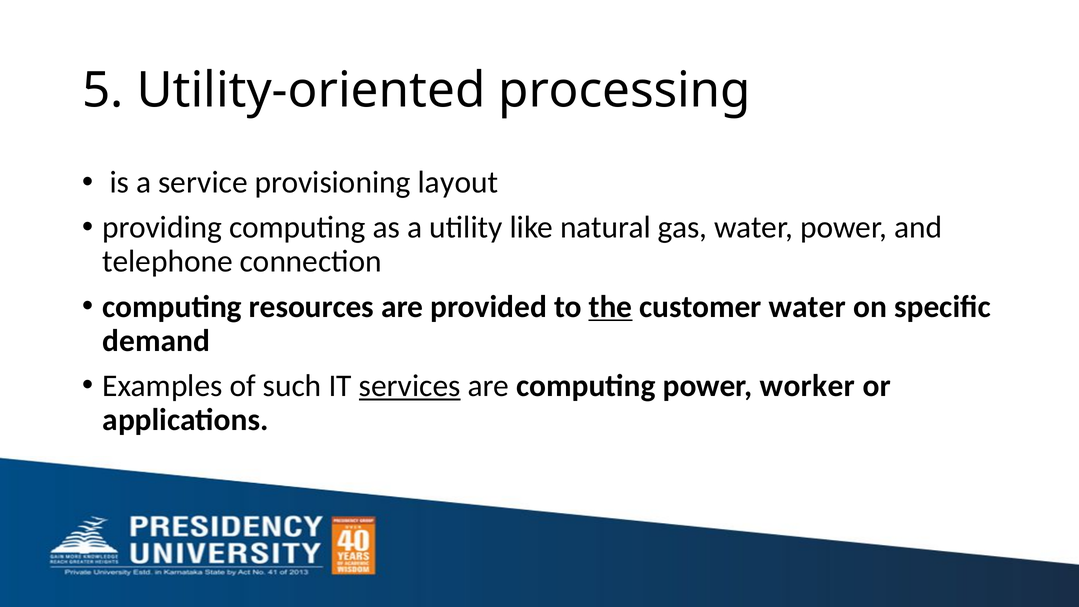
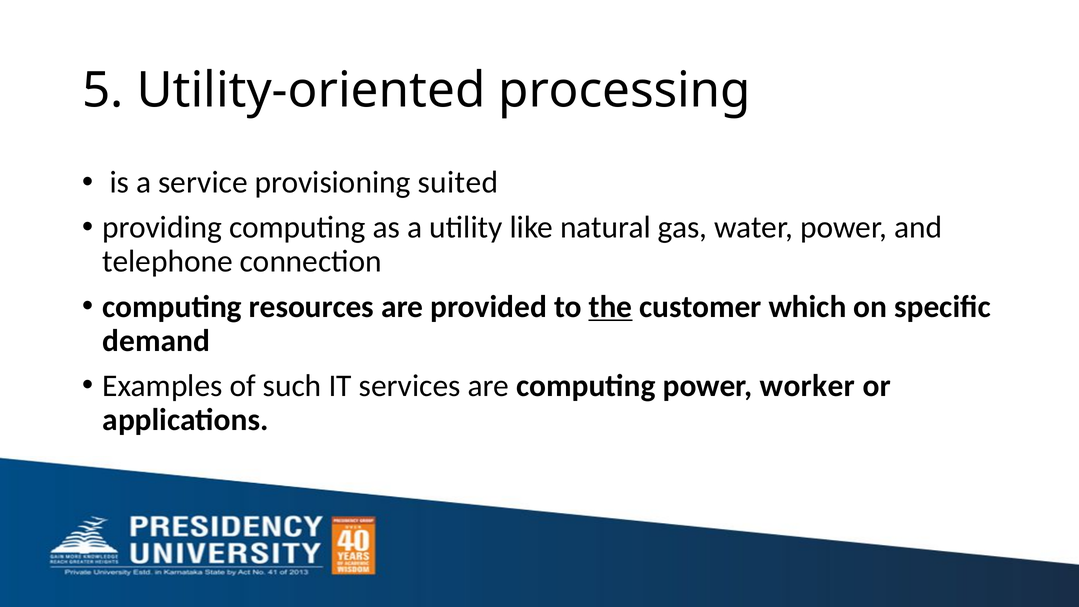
layout: layout -> suited (458, 182)
customer water: water -> which (807, 307)
services underline: present -> none (410, 386)
